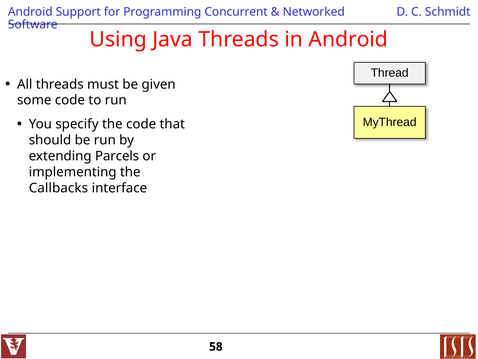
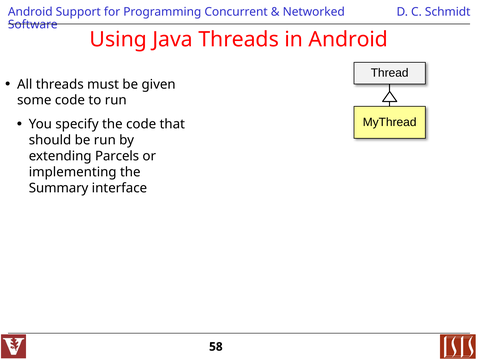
Callbacks: Callbacks -> Summary (59, 188)
